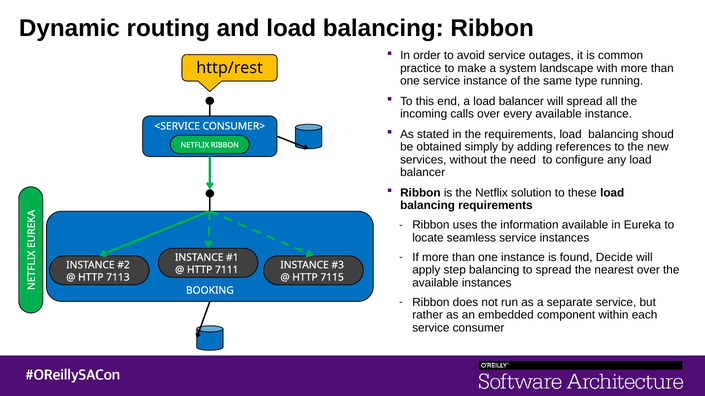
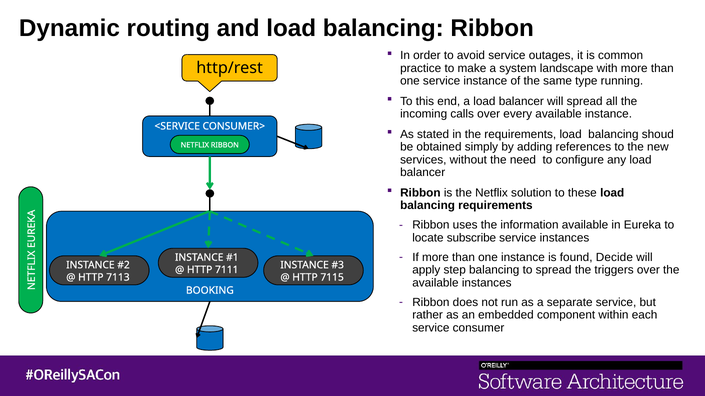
seamless: seamless -> subscribe (471, 238)
nearest: nearest -> triggers (614, 270)
